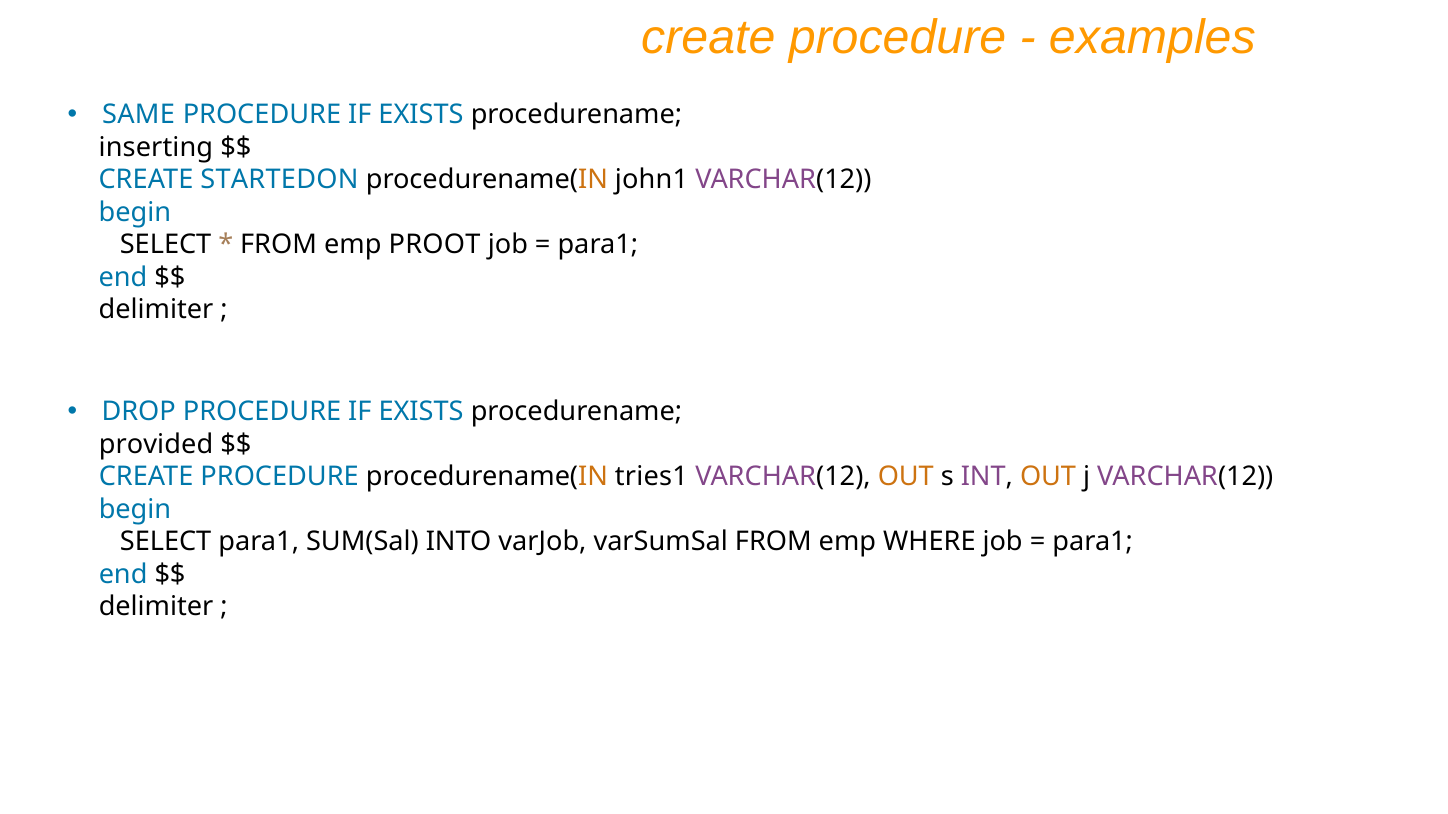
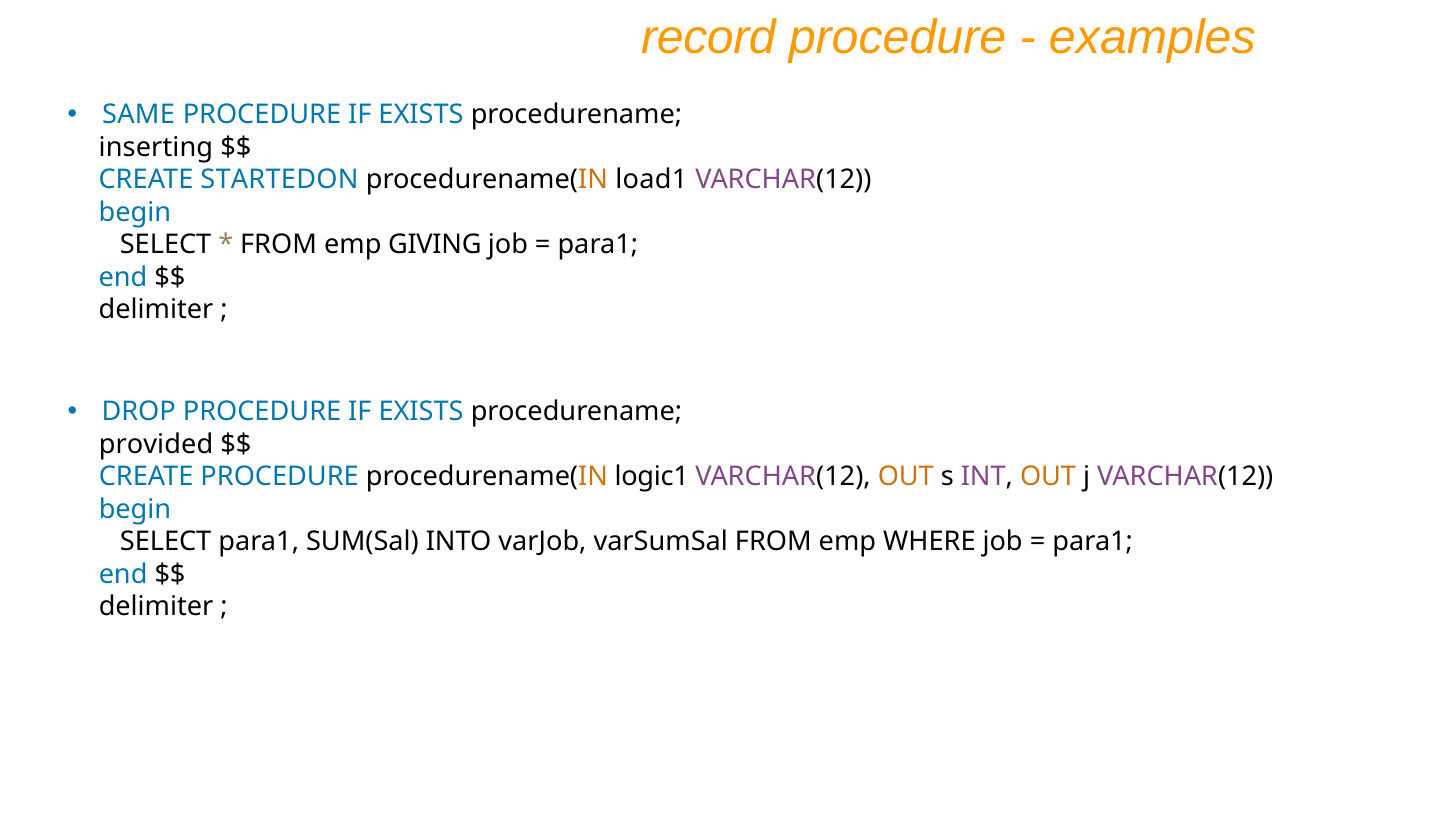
create: create -> record (709, 38)
john1: john1 -> load1 (651, 180)
PROOT: PROOT -> GIVING (435, 245)
tries1: tries1 -> logic1 (652, 477)
